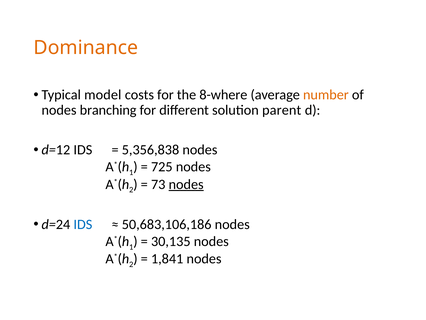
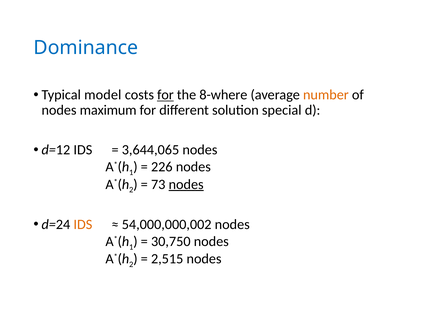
Dominance colour: orange -> blue (86, 48)
for underline: none -> present (165, 95)
branching: branching -> maximum (108, 110)
parent: parent -> special (282, 110)
5,356,838: 5,356,838 -> 3,644,065 (150, 150)
725: 725 -> 226 (162, 167)
IDS colour: blue -> orange (83, 224)
50,683,106,186: 50,683,106,186 -> 54,000,000,002 (167, 224)
30,135: 30,135 -> 30,750 (171, 241)
1,841: 1,841 -> 2,515 (167, 259)
